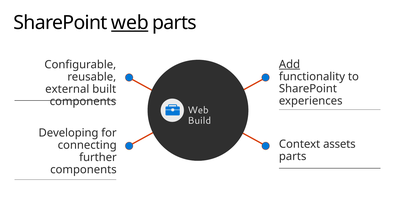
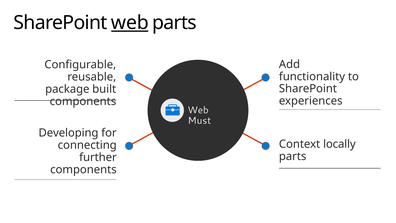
Add underline: present -> none (290, 64)
external: external -> package (67, 89)
Build: Build -> Must (199, 120)
assets: assets -> locally (339, 144)
